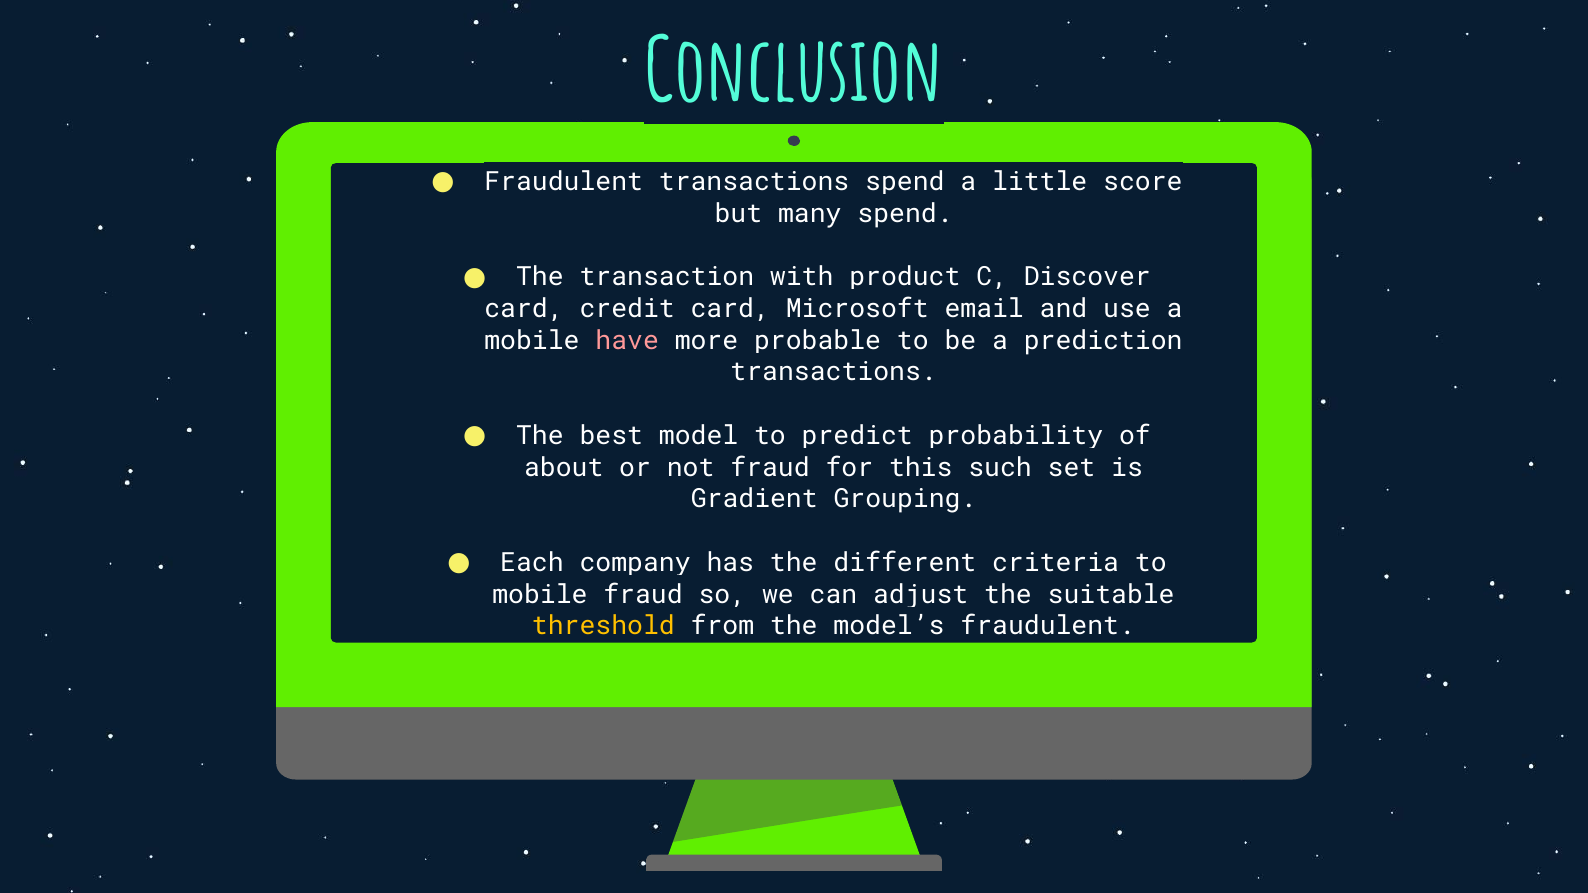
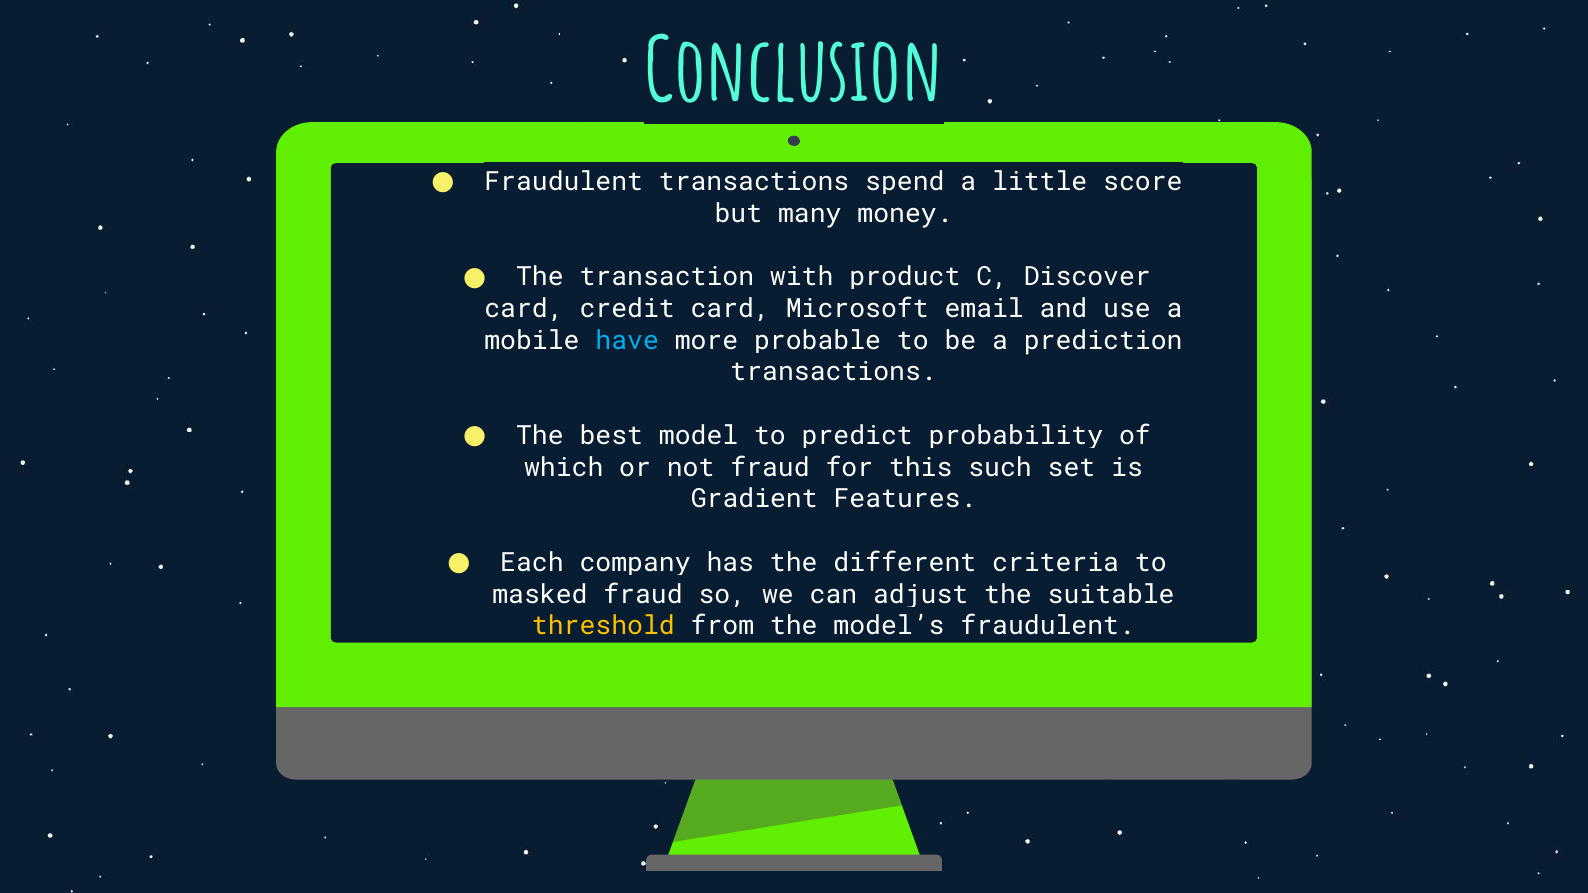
many spend: spend -> money (905, 213)
have colour: pink -> light blue (627, 340)
about: about -> which (564, 467)
Grouping: Grouping -> Features (905, 499)
mobile: mobile -> masked (540, 594)
